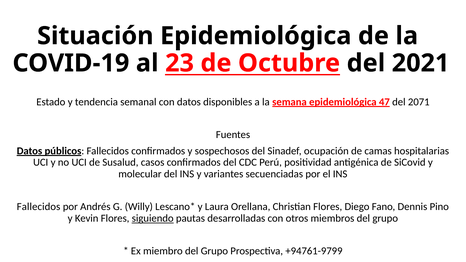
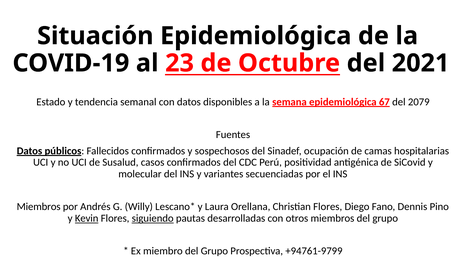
47: 47 -> 67 (384, 102)
2071: 2071 -> 2079 (419, 102)
Fallecidos: Fallecidos -> Miembros (39, 207)
Kevin underline: none -> present (87, 218)
